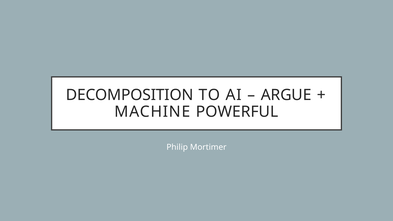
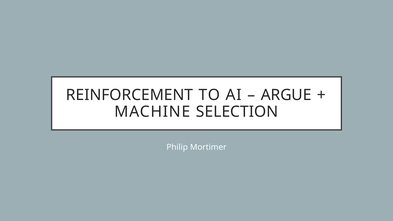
DECOMPOSITION: DECOMPOSITION -> REINFORCEMENT (130, 95)
POWERFUL: POWERFUL -> SELECTION (237, 112)
